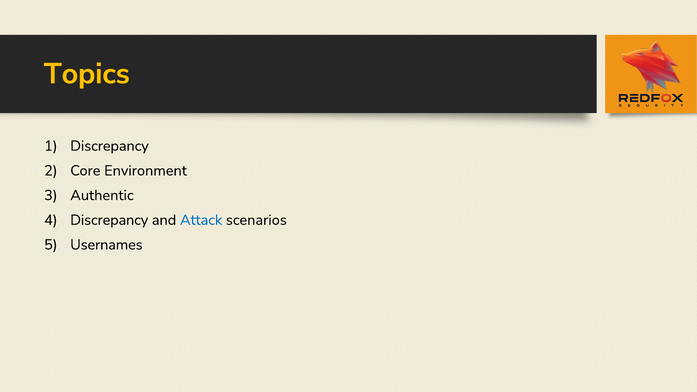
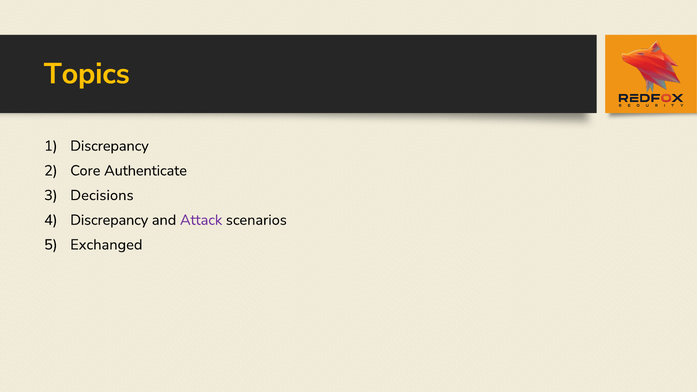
Environment: Environment -> Authenticate (146, 171)
Authentic: Authentic -> Decisions (102, 195)
Attack colour: blue -> purple (201, 220)
Usernames: Usernames -> Exchanged (106, 245)
